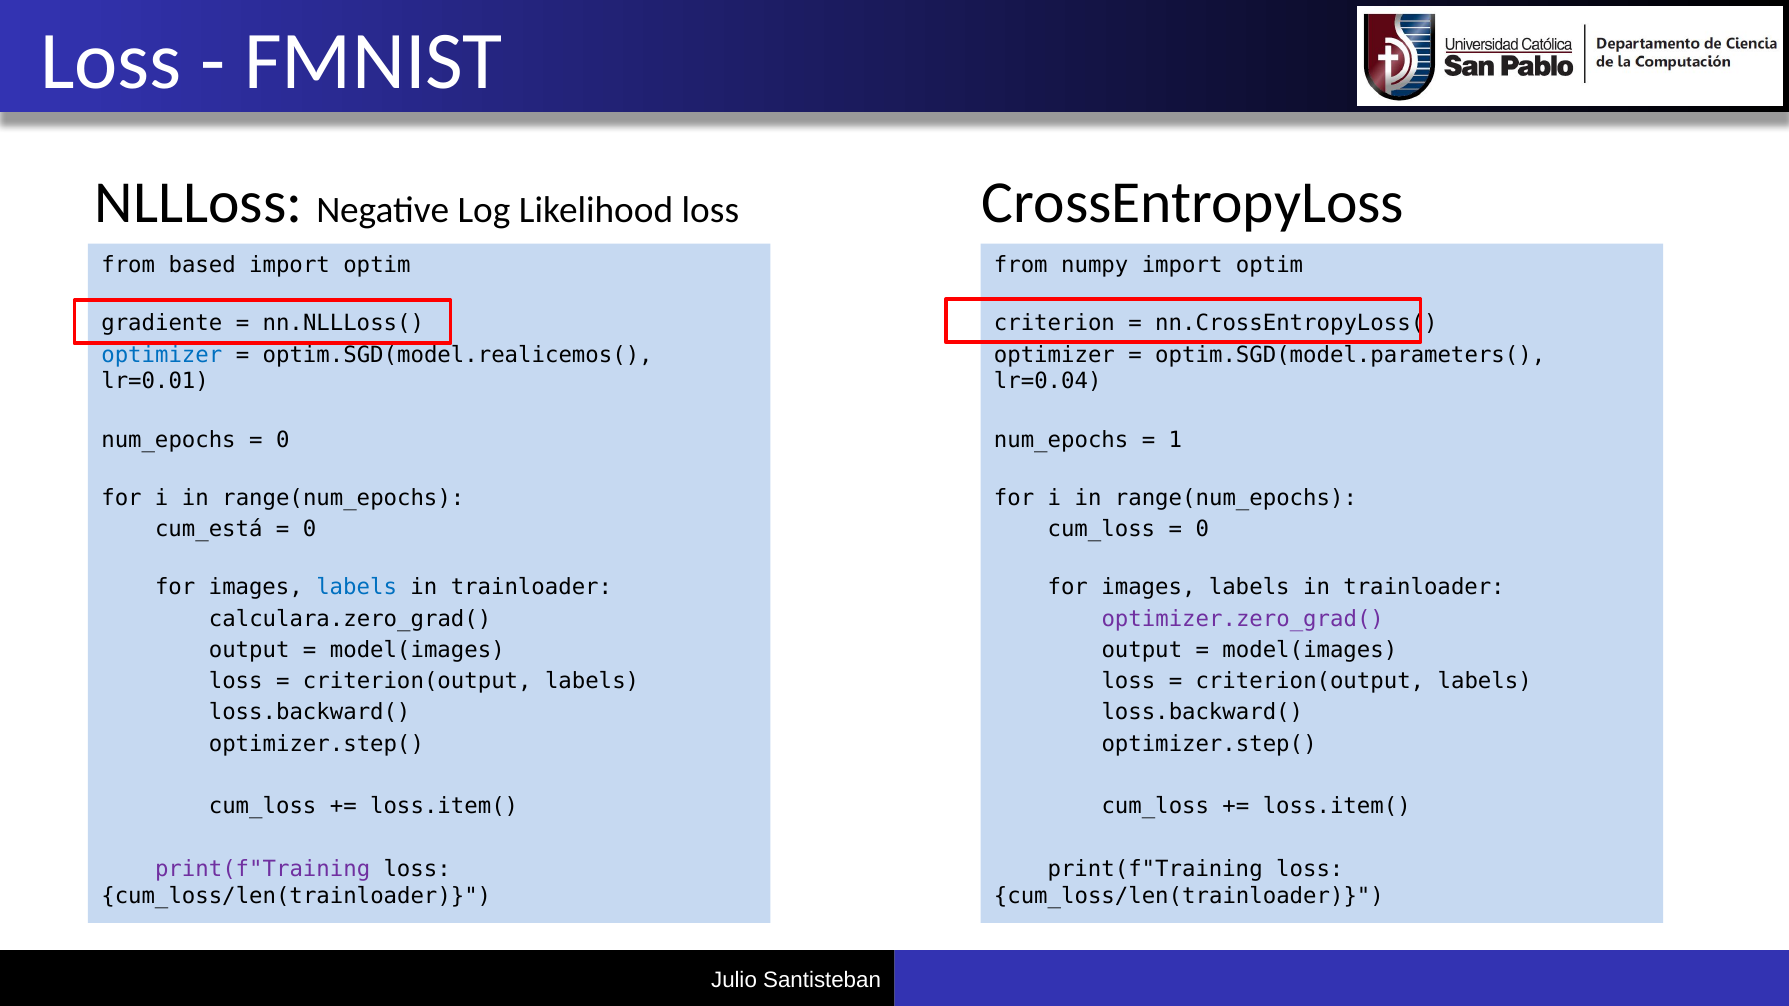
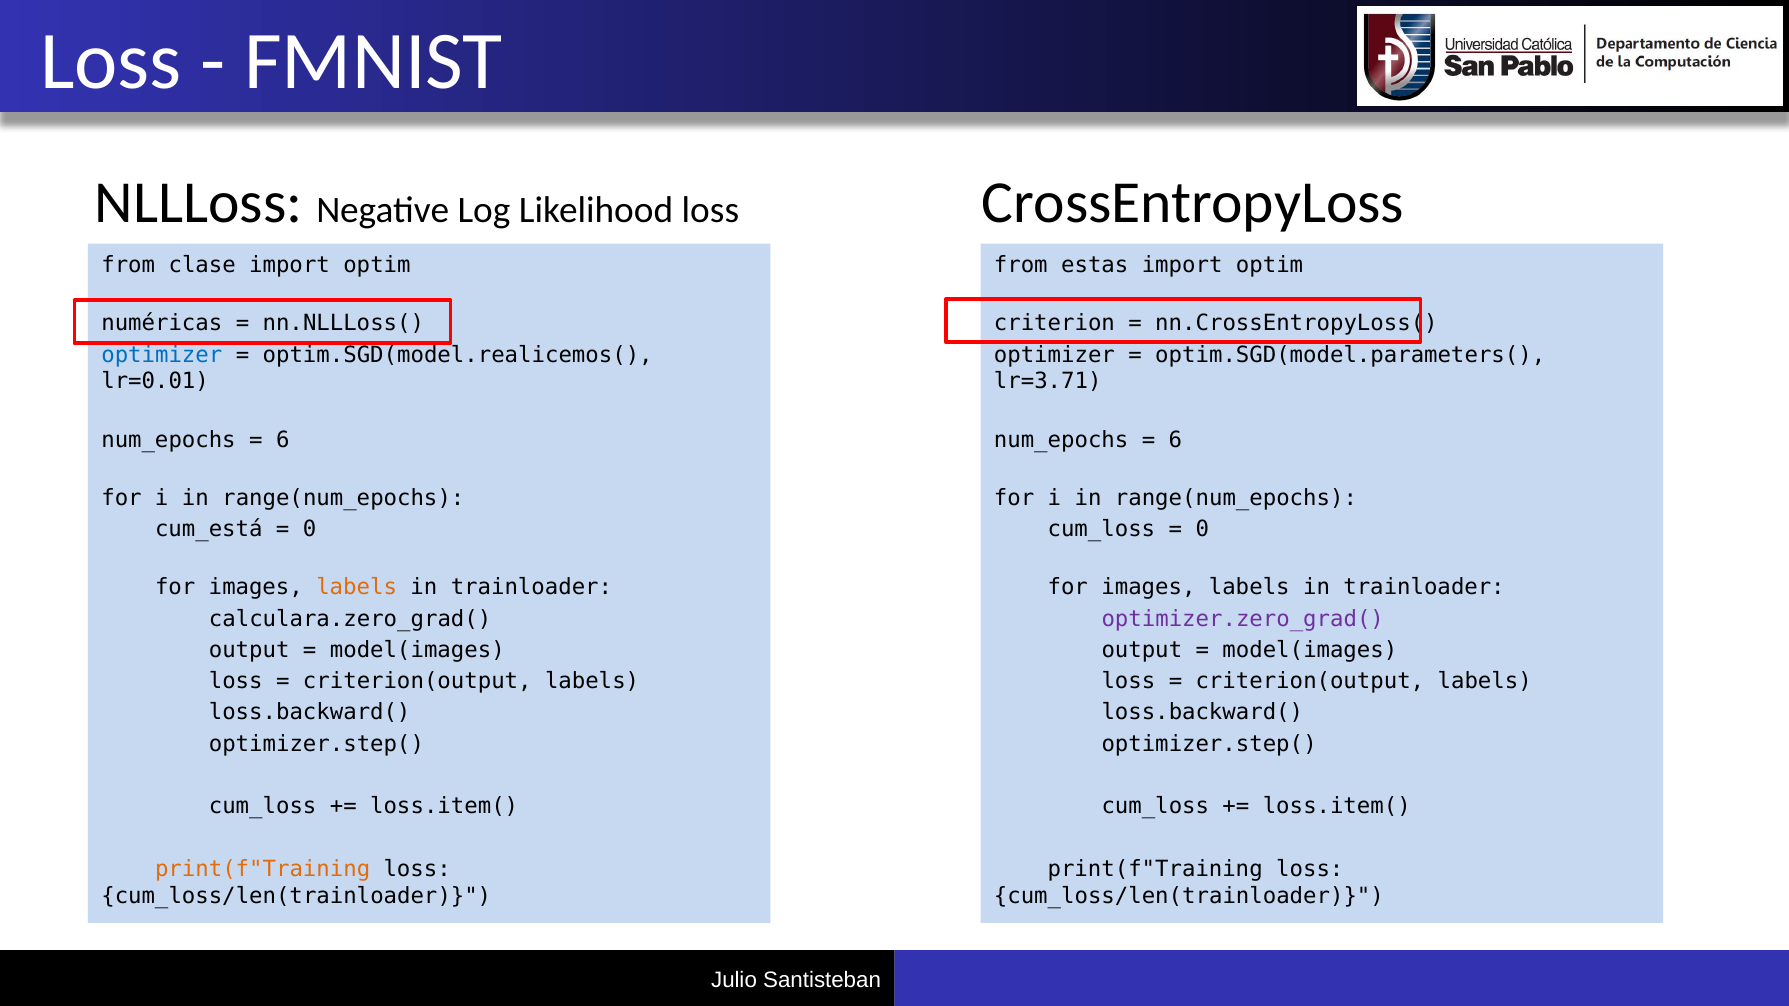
based: based -> clase (202, 265)
numpy: numpy -> estas (1095, 265)
gradiente: gradiente -> numéricas (162, 324)
lr=0.04: lr=0.04 -> lr=3.71 (1048, 382)
0: 0 -> 6 (283, 440)
1: 1 -> 6 (1175, 440)
labels colour: blue -> orange (357, 588)
print(f"Training colour: purple -> orange (263, 869)
